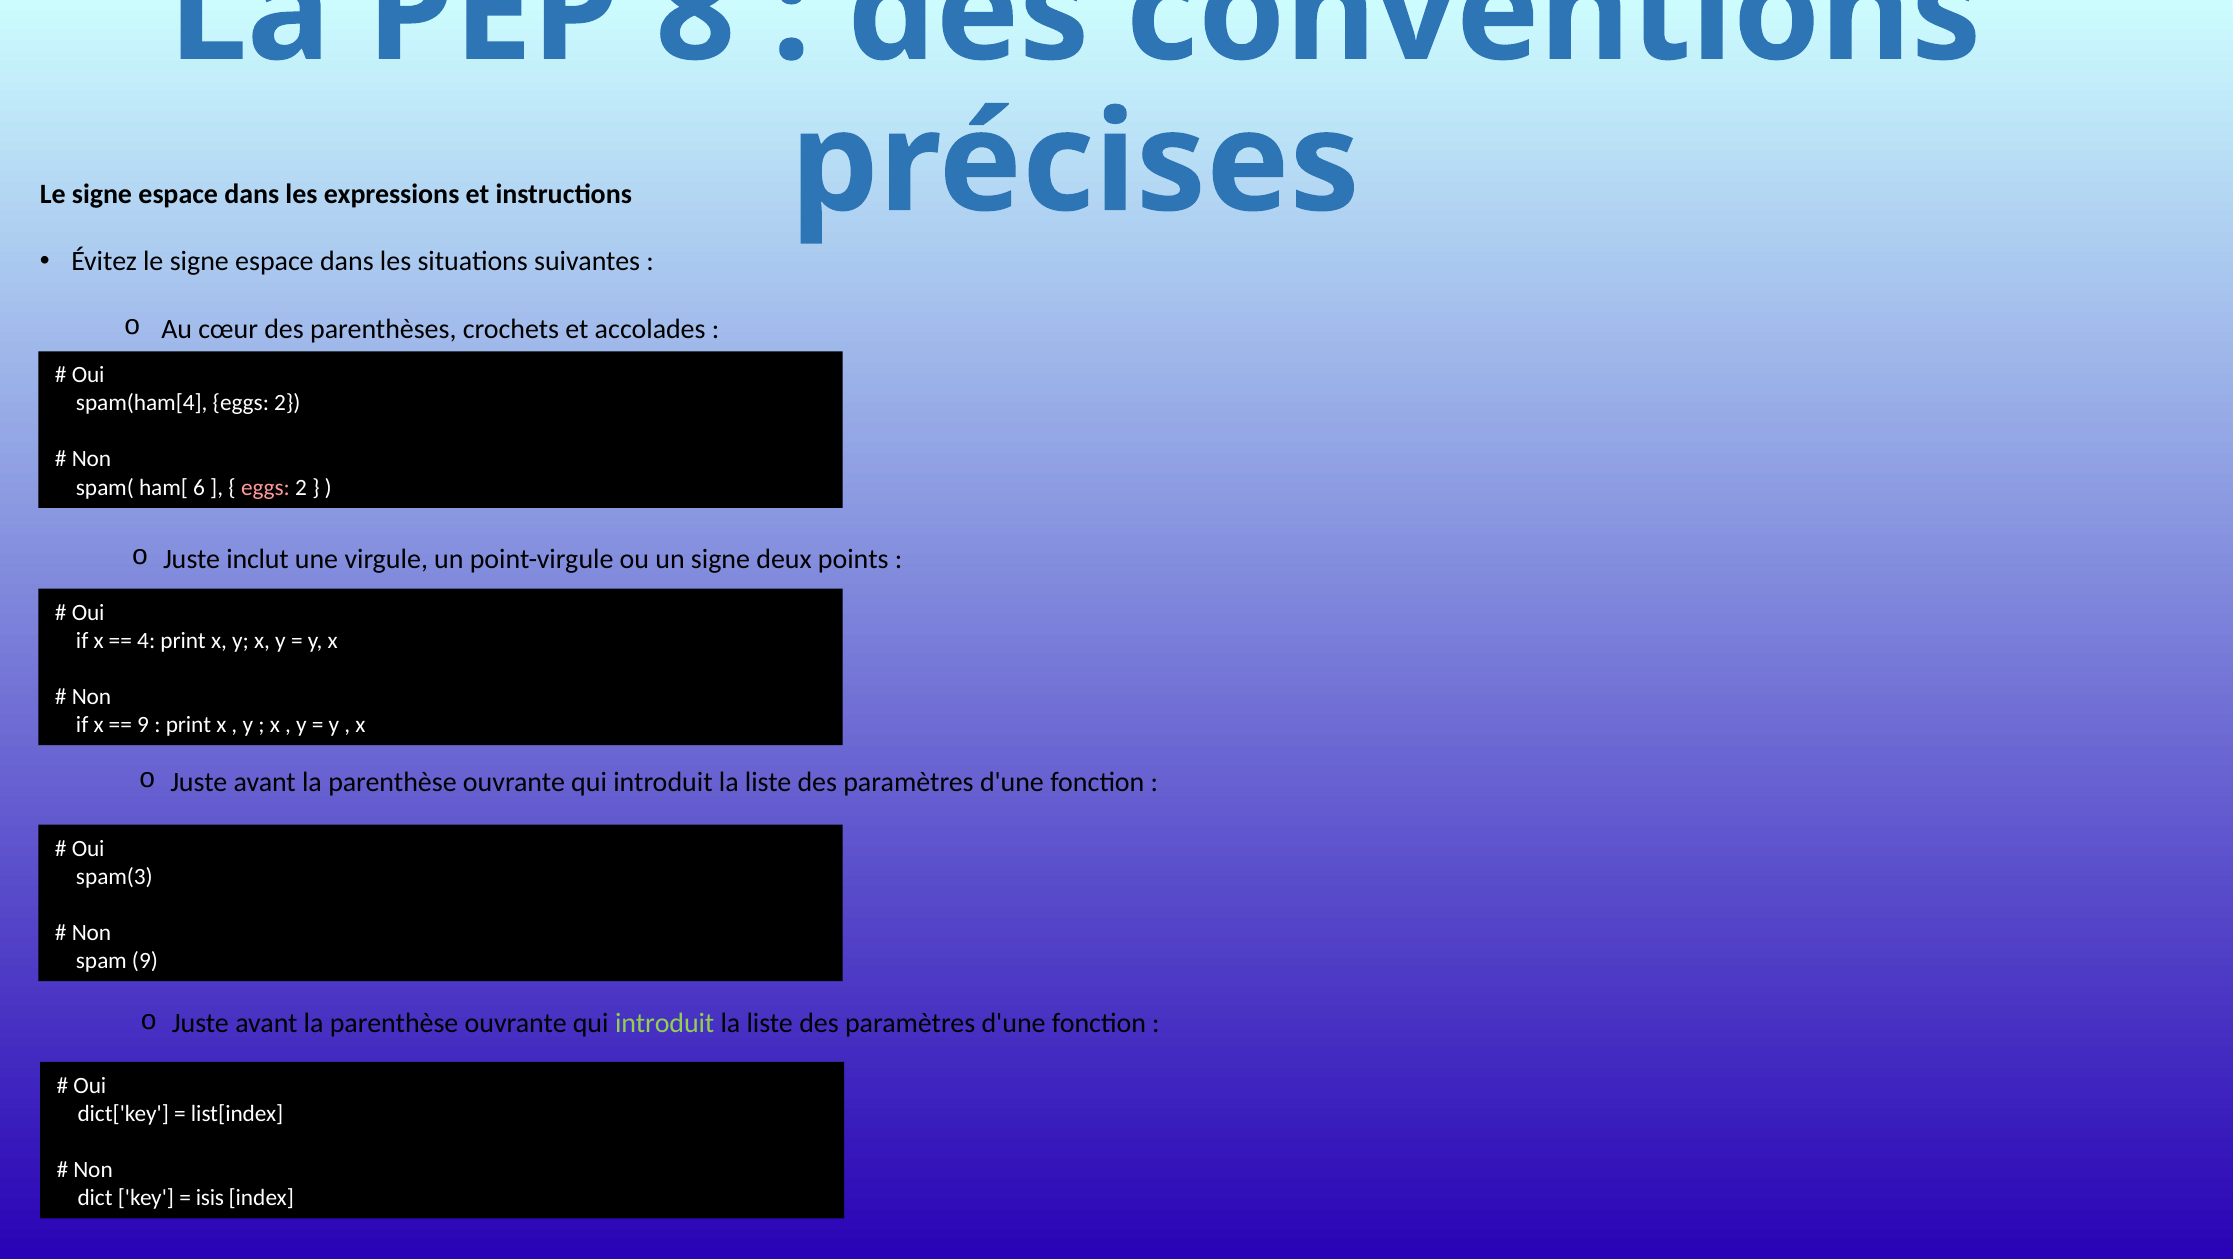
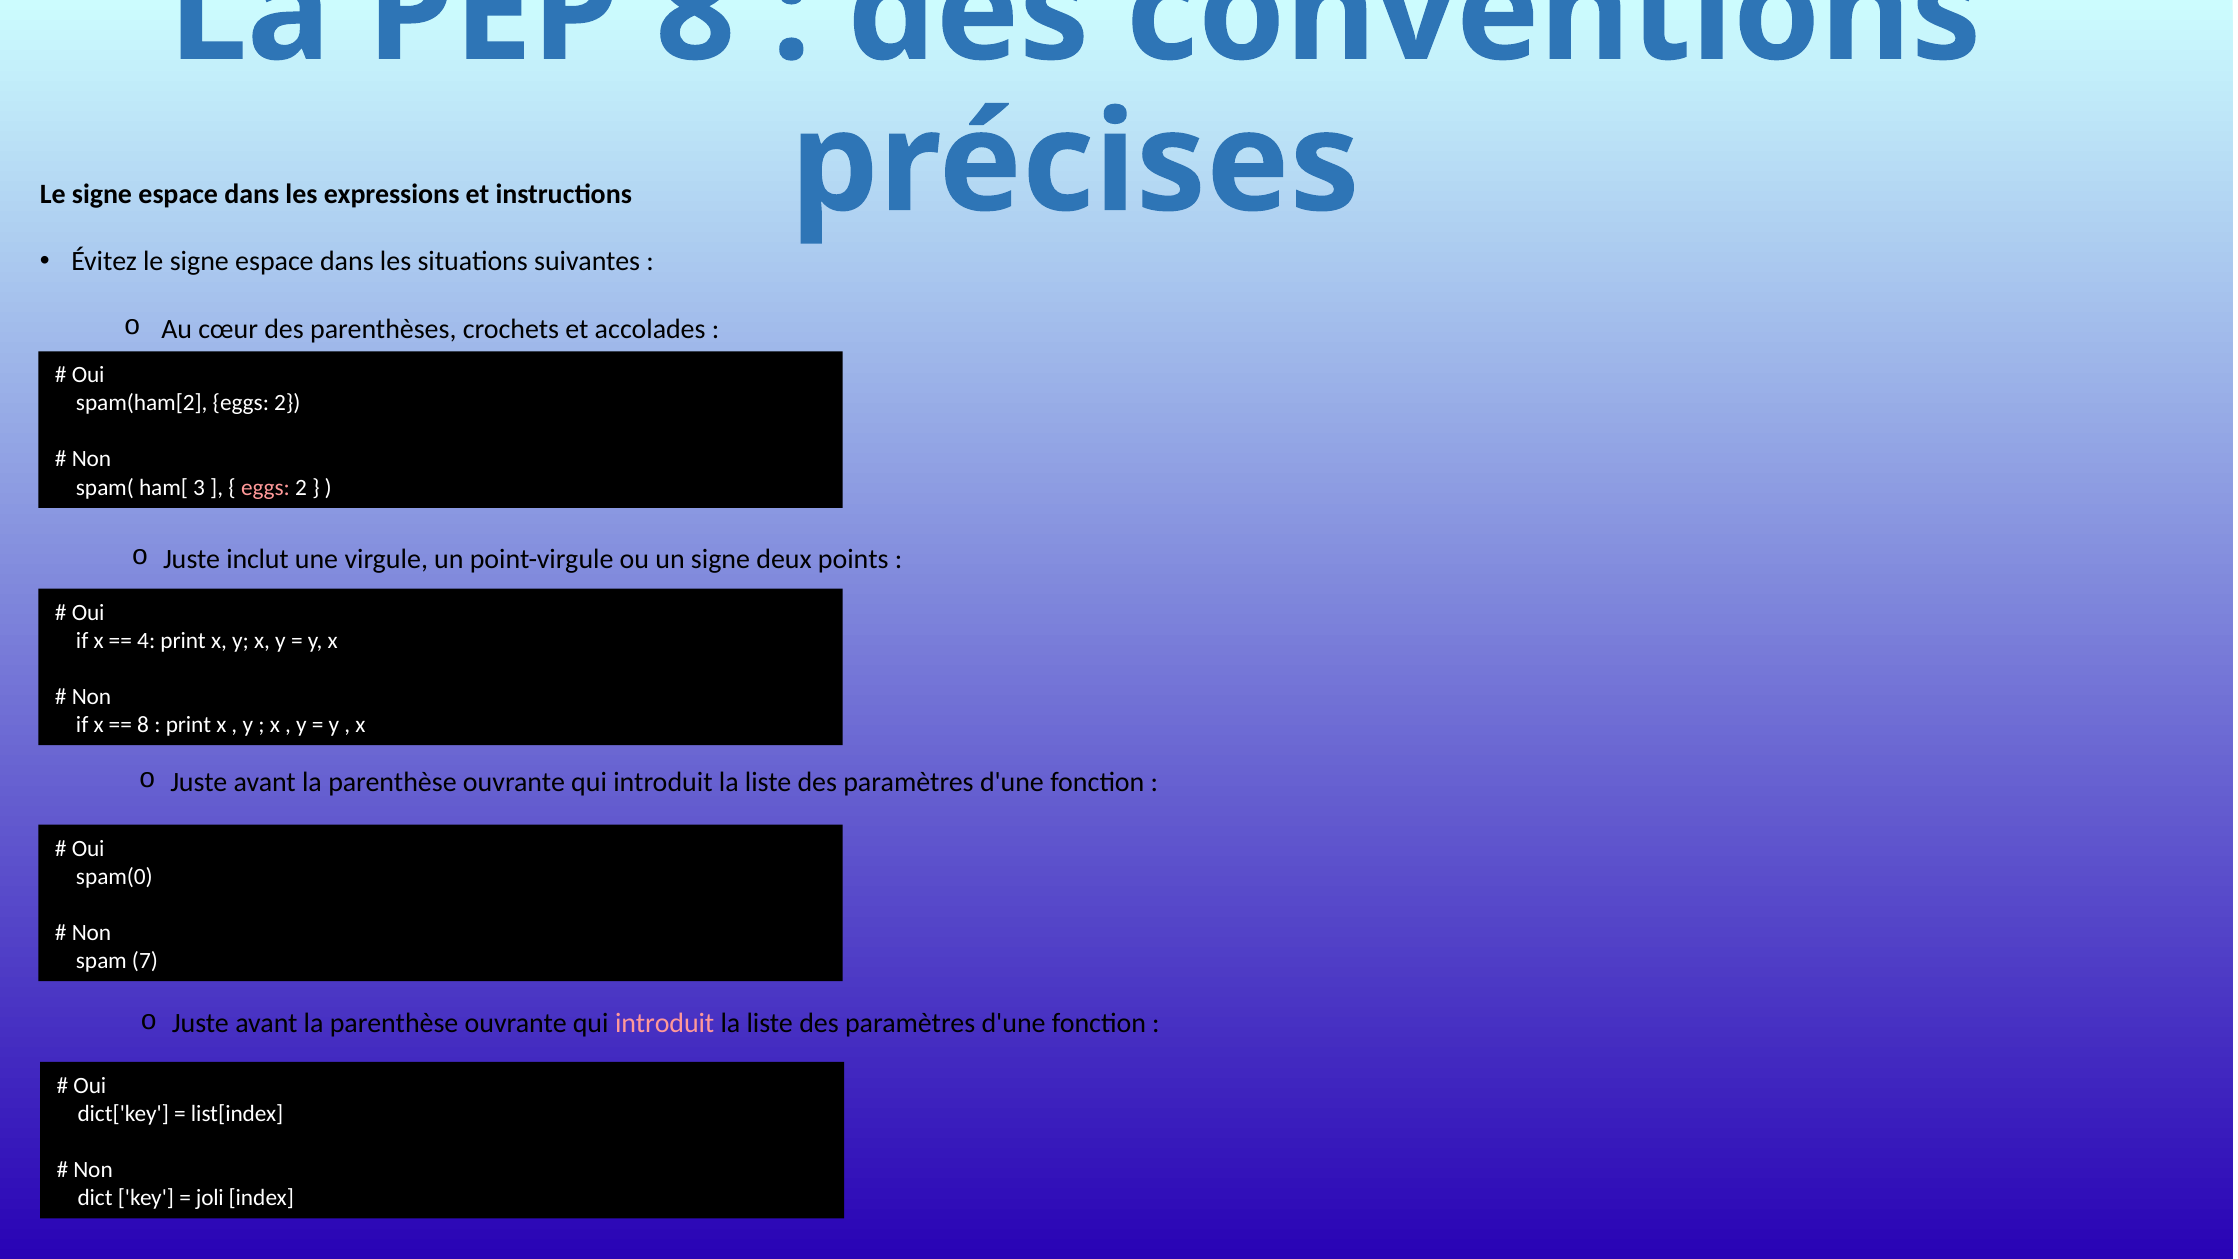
spam(ham[4: spam(ham[4 -> spam(ham[2 (142, 403)
6: 6 -> 3 (199, 487)
9: 9 -> 8 (143, 725)
spam(3: spam(3 -> spam(0 (114, 876)
spam 9: 9 -> 7 (145, 960)
introduit colour: light green -> pink (665, 1024)
isis: isis -> joli (210, 1198)
